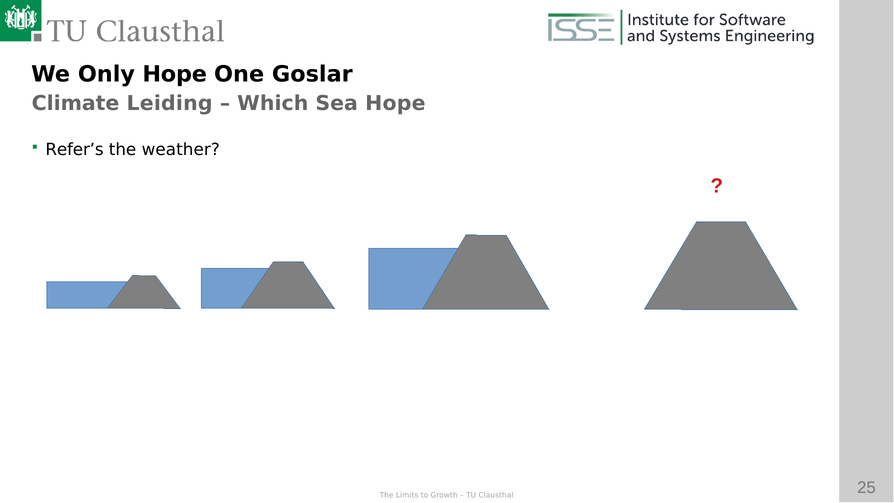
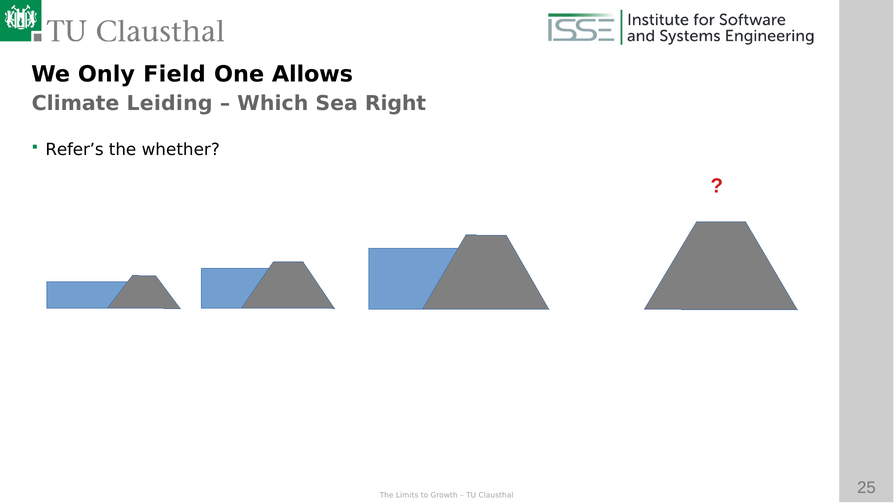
Only Hope: Hope -> Field (174, 74)
Goslar: Goslar -> Allows (312, 74)
Sea Hope: Hope -> Right (396, 104)
weather: weather -> whether (181, 150)
